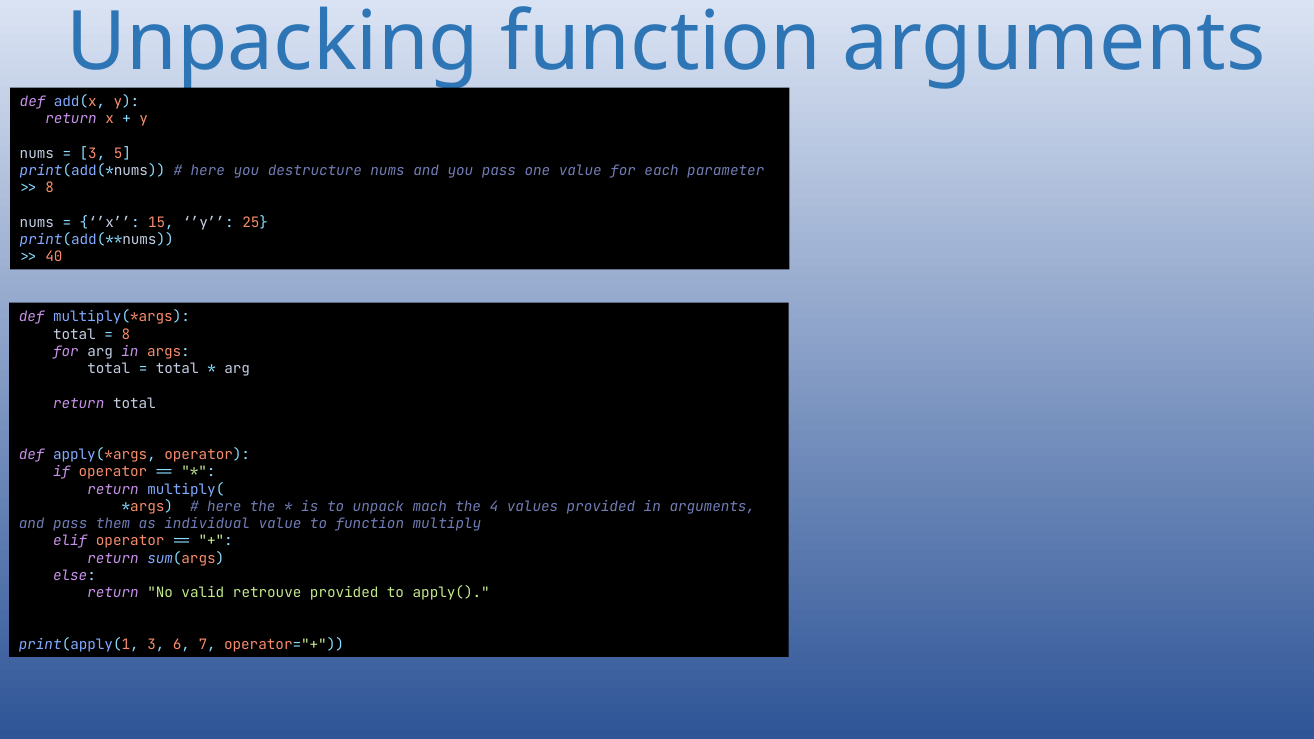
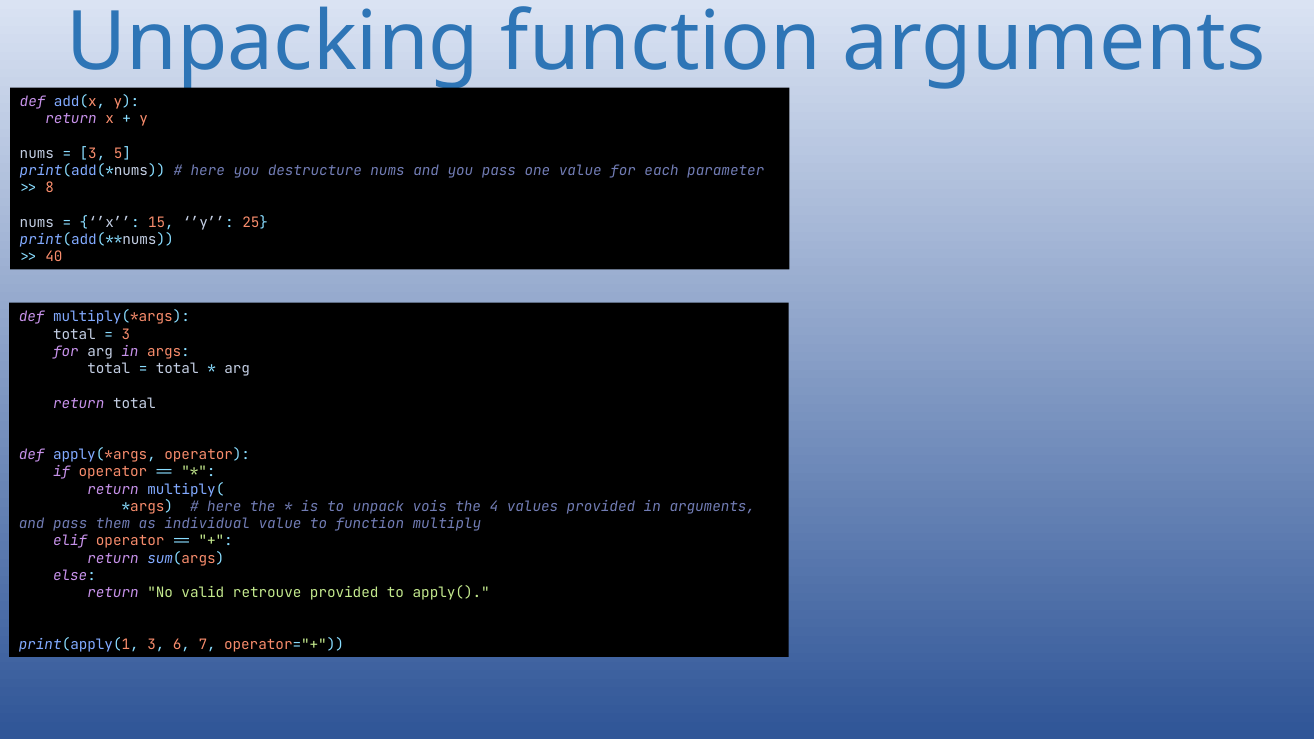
8: 8 -> 3 (126, 334)
mach: mach -> vois (430, 507)
